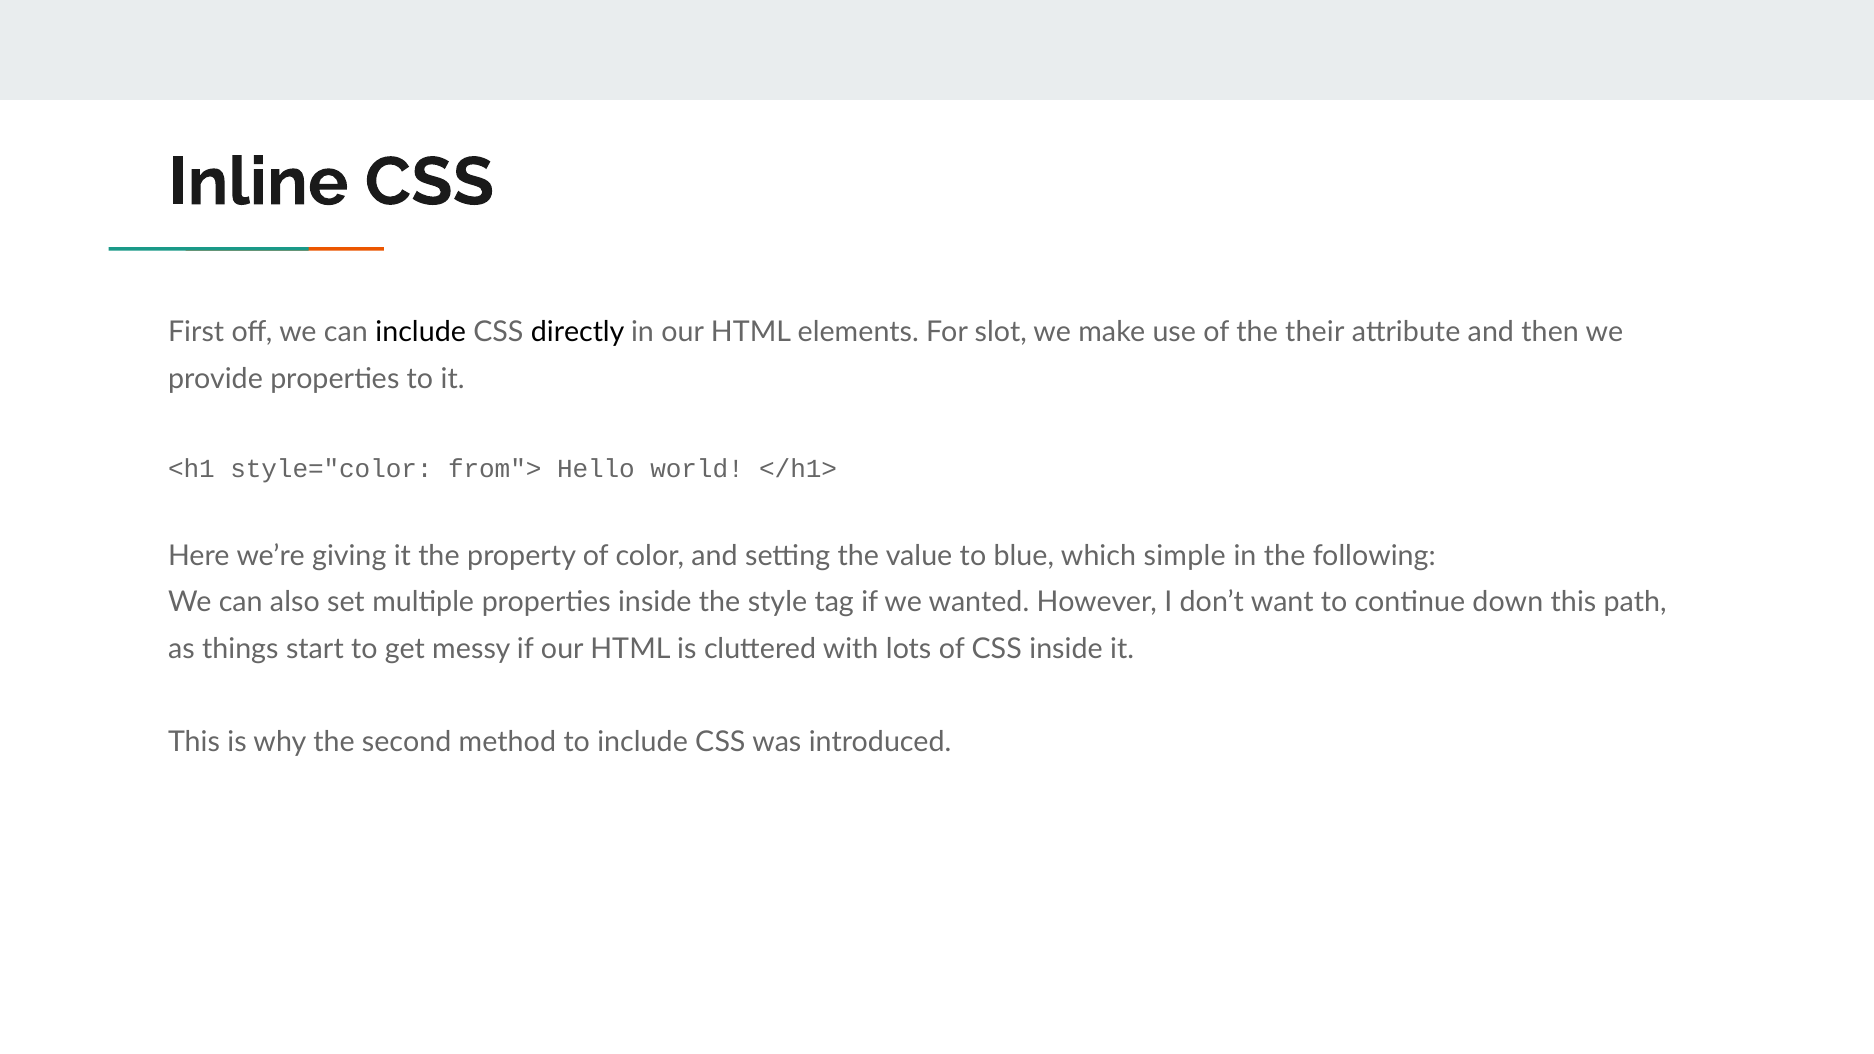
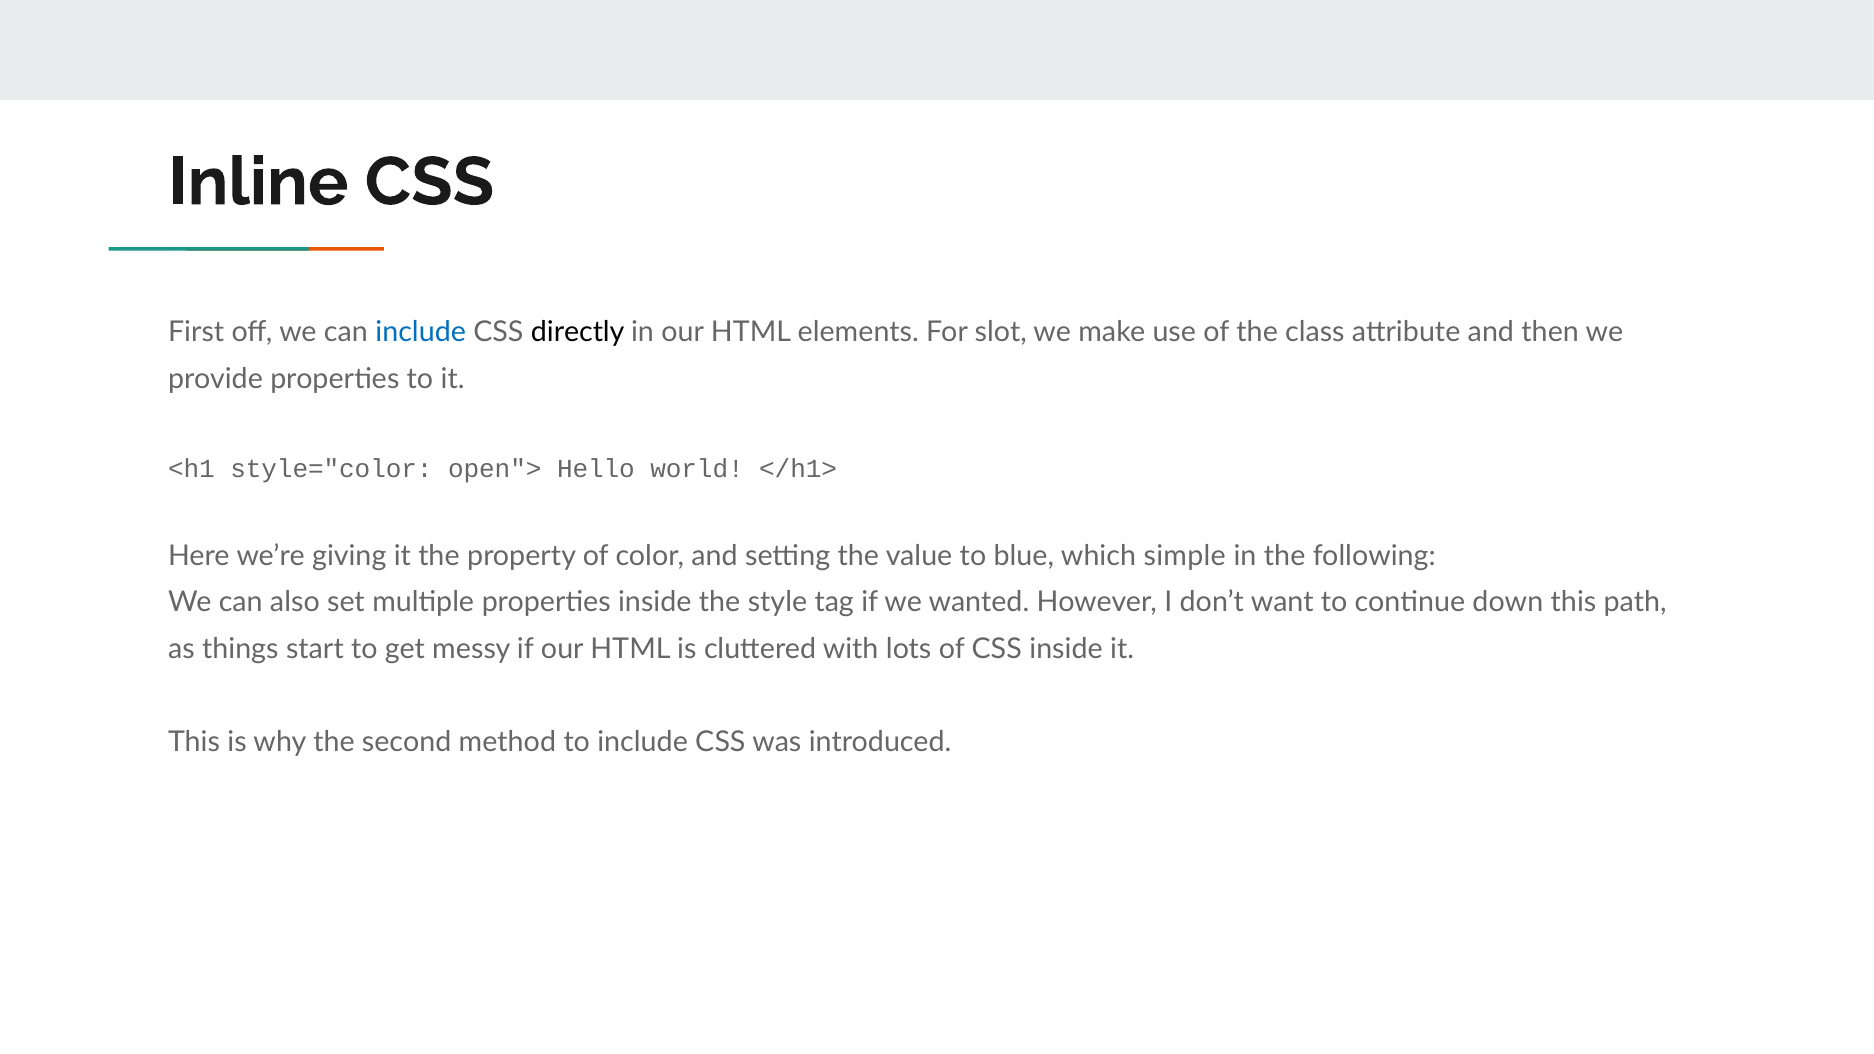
include colour: black -> blue (421, 333)
their: their -> class (1315, 333)
from">: from"> -> open"> (495, 469)
